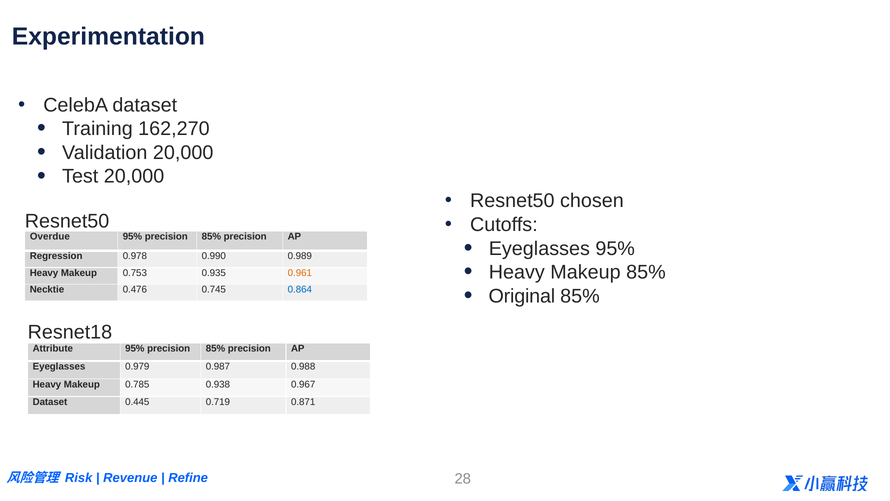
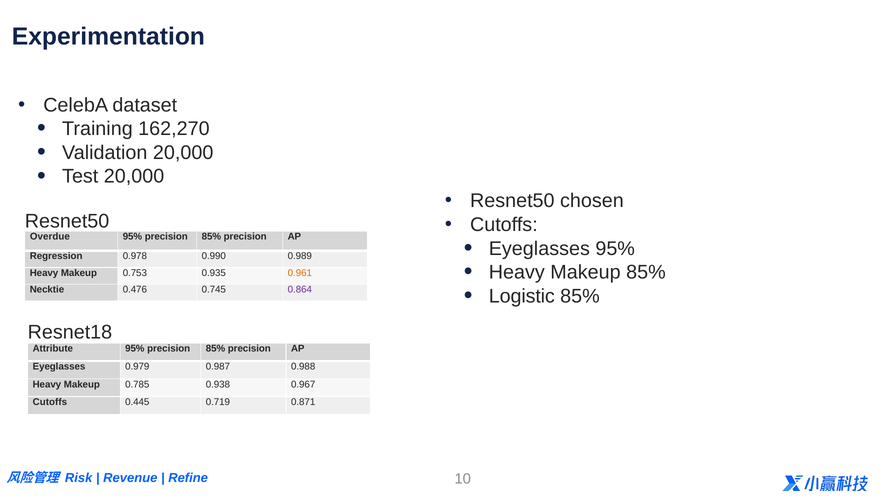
Original: Original -> Logistic (522, 296)
0.864 colour: blue -> purple (300, 290)
Dataset: Dataset -> Cutoffs (50, 402)
28: 28 -> 10 (463, 478)
